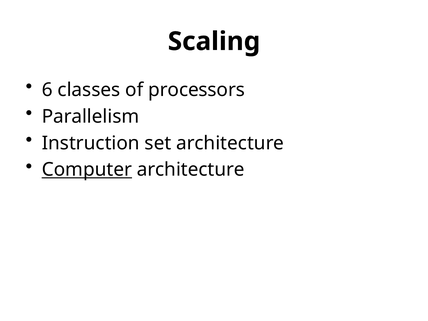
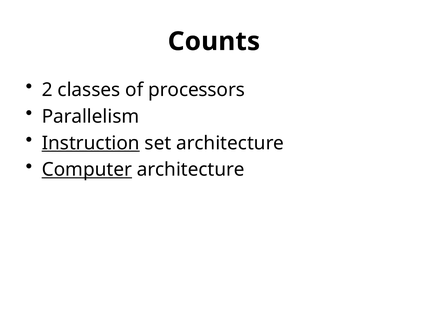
Scaling: Scaling -> Counts (214, 41)
6: 6 -> 2 (47, 90)
Instruction underline: none -> present (91, 143)
